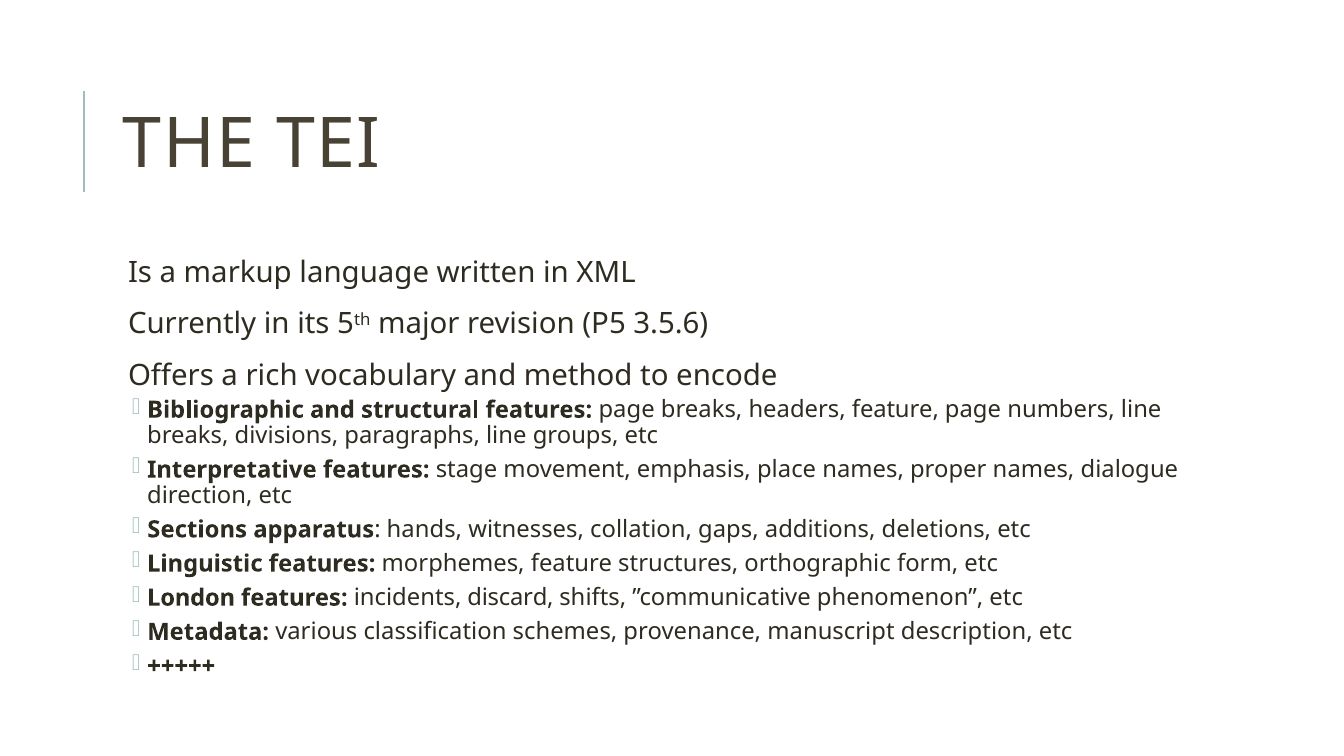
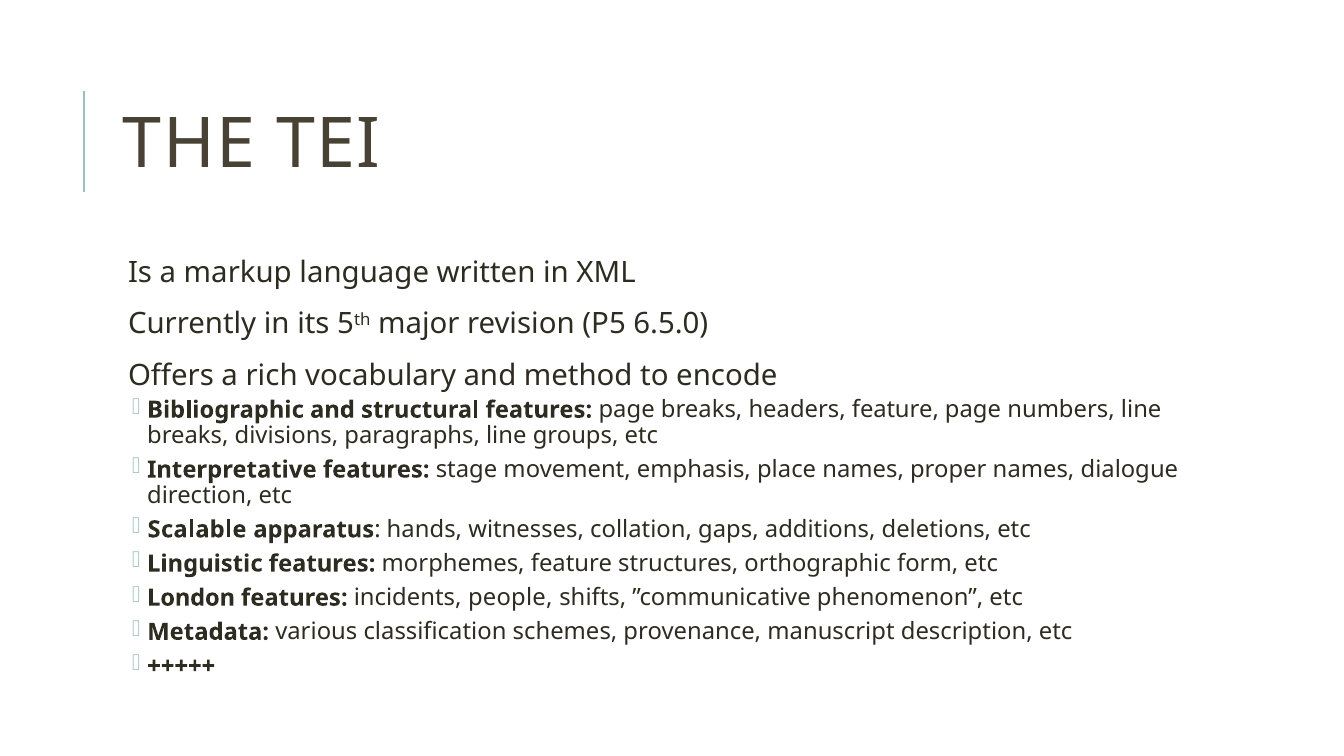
3.5.6: 3.5.6 -> 6.5.0 (671, 324)
Sections: Sections -> Scalable (197, 530)
discard: discard -> people (510, 598)
